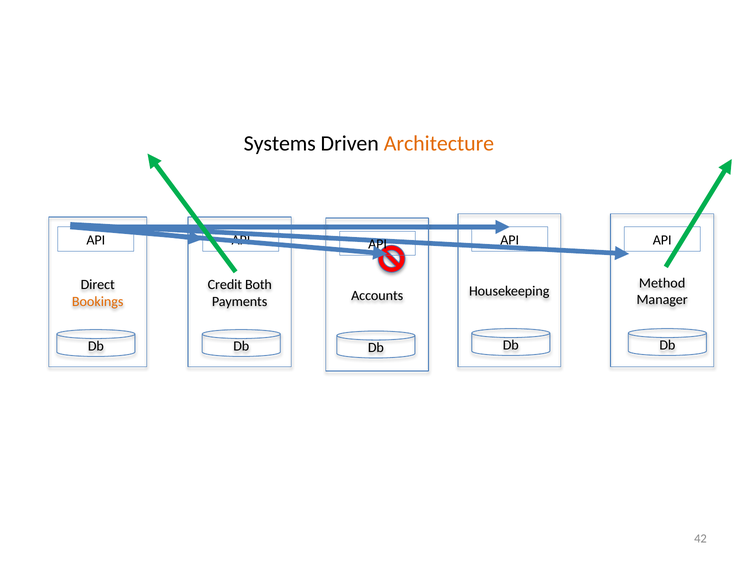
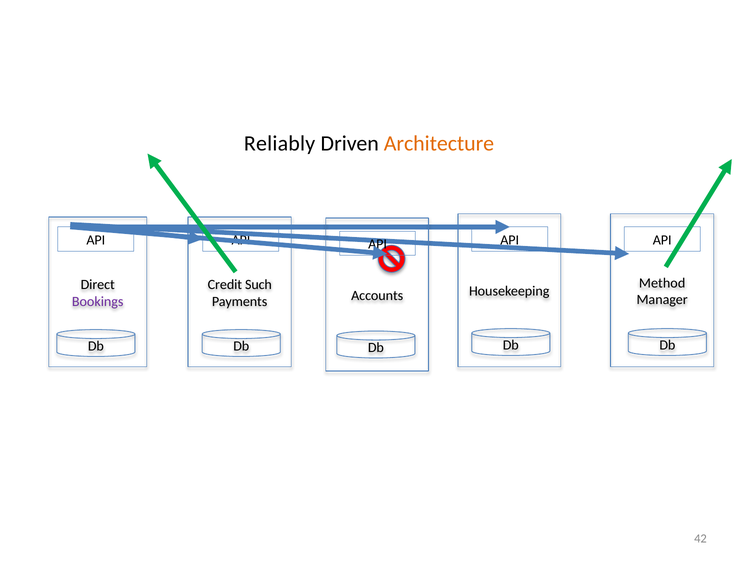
Systems: Systems -> Reliably (280, 143)
Both: Both -> Such (258, 284)
Bookings colour: orange -> purple (98, 301)
